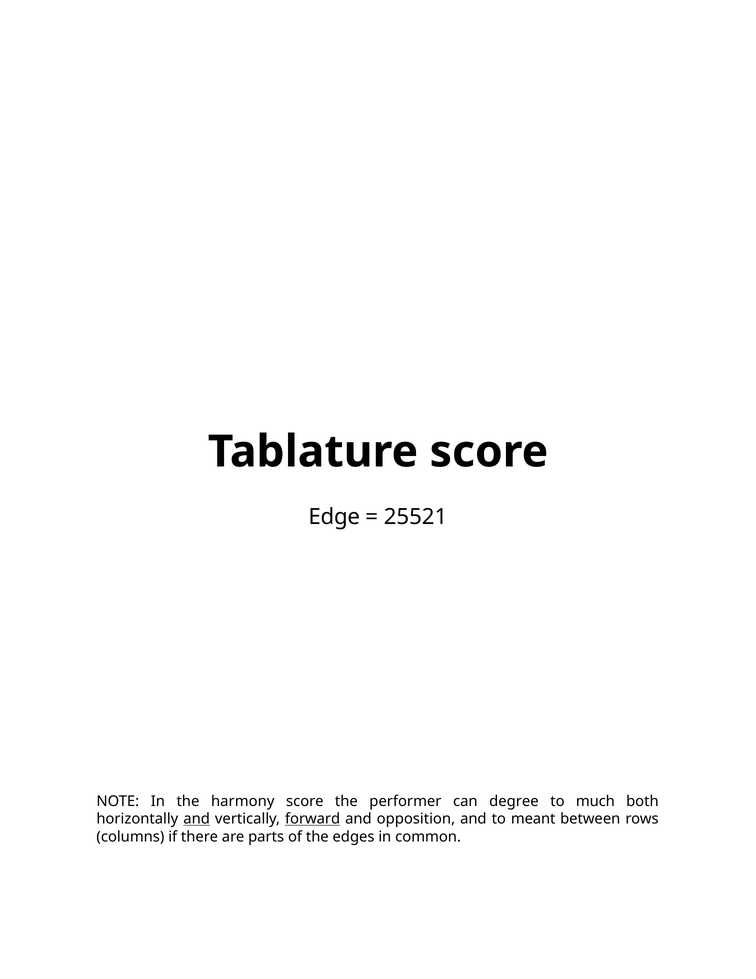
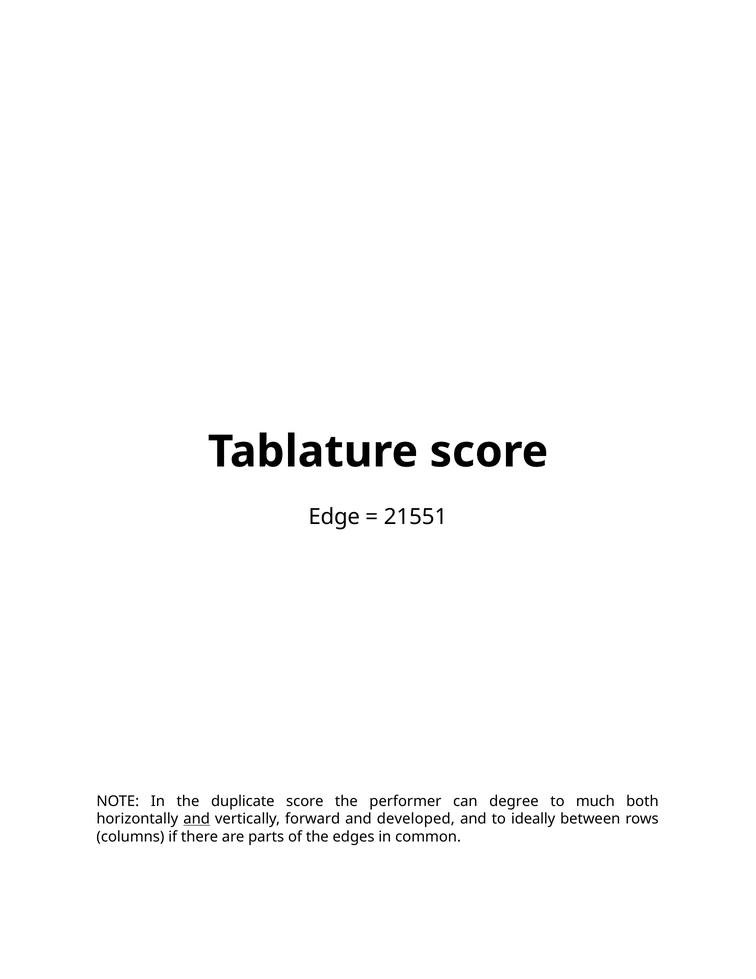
25521: 25521 -> 21551 (416, 517)
harmony: harmony -> duplicate (243, 801)
forward underline: present -> none (313, 818)
opposition: opposition -> developed (416, 818)
meant: meant -> ideally (533, 818)
